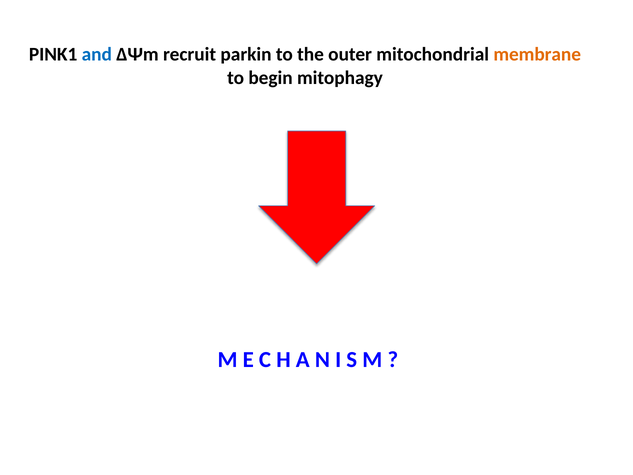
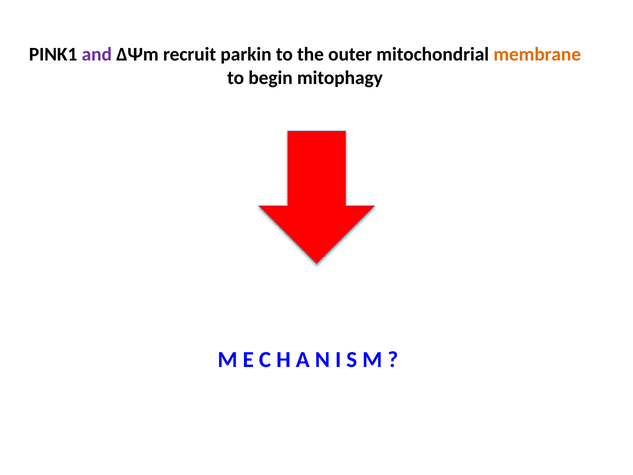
and colour: blue -> purple (97, 54)
